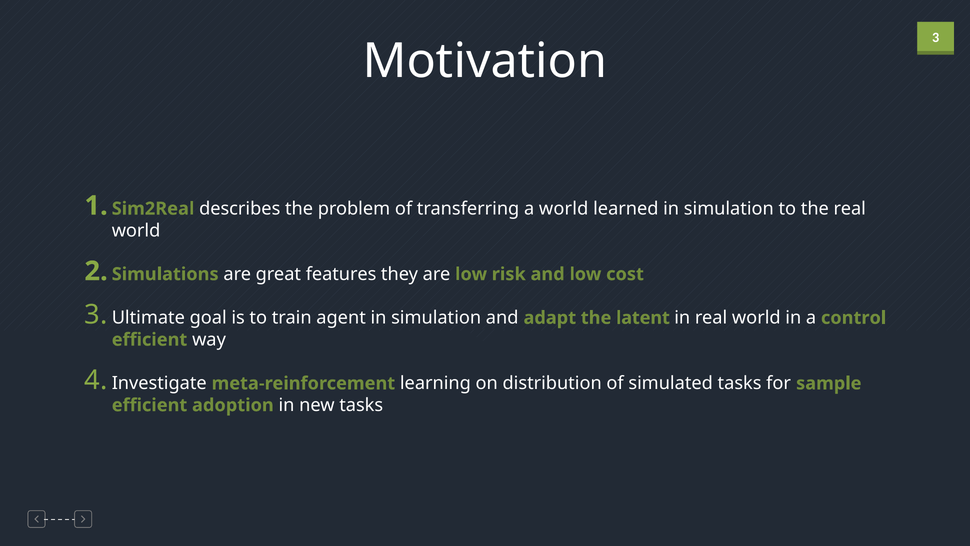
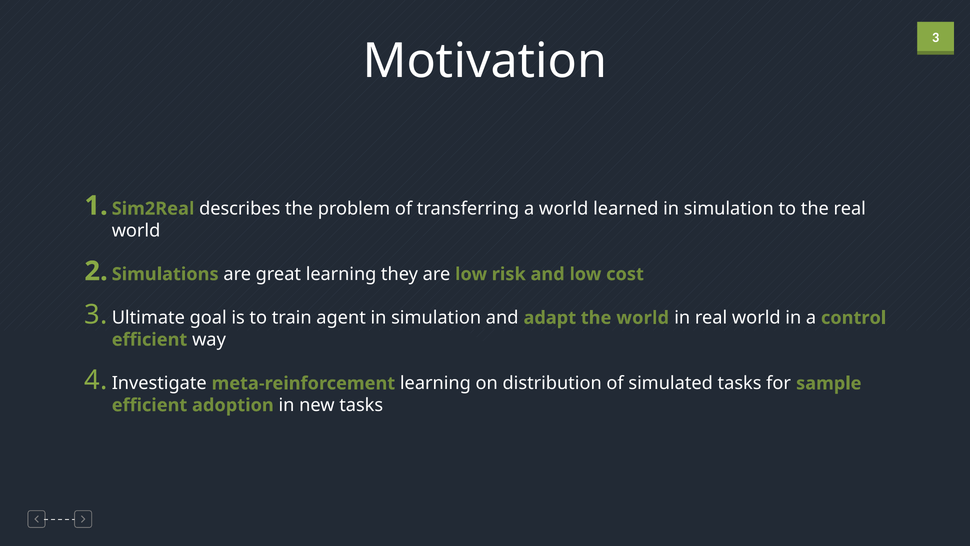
great features: features -> learning (341, 274)
the latent: latent -> world (643, 318)
